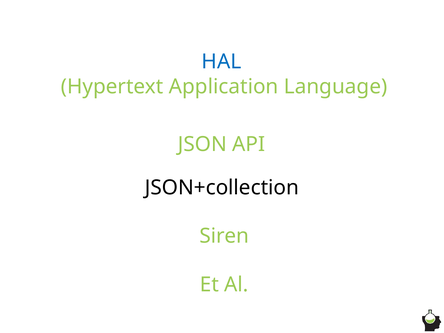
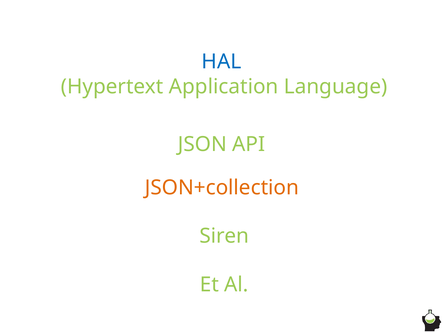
JSON+collection colour: black -> orange (222, 188)
